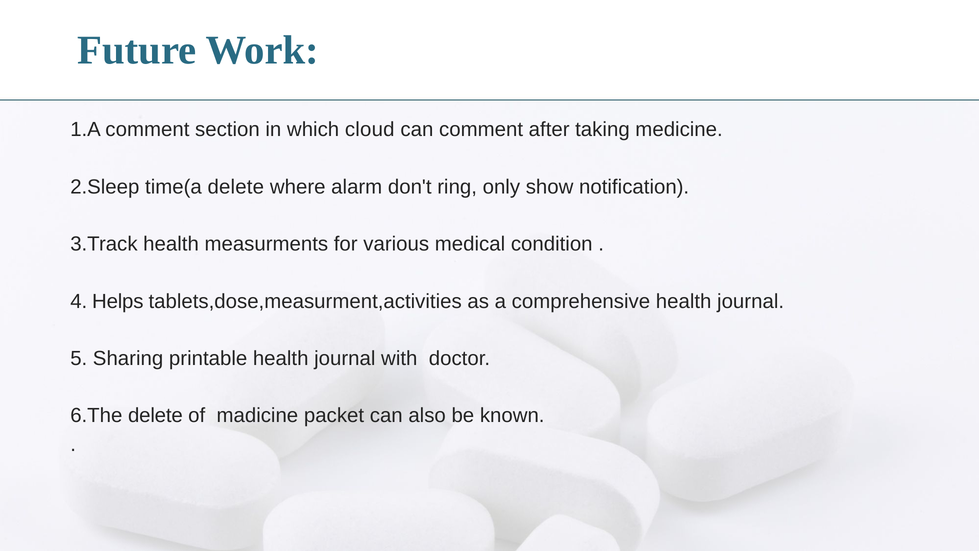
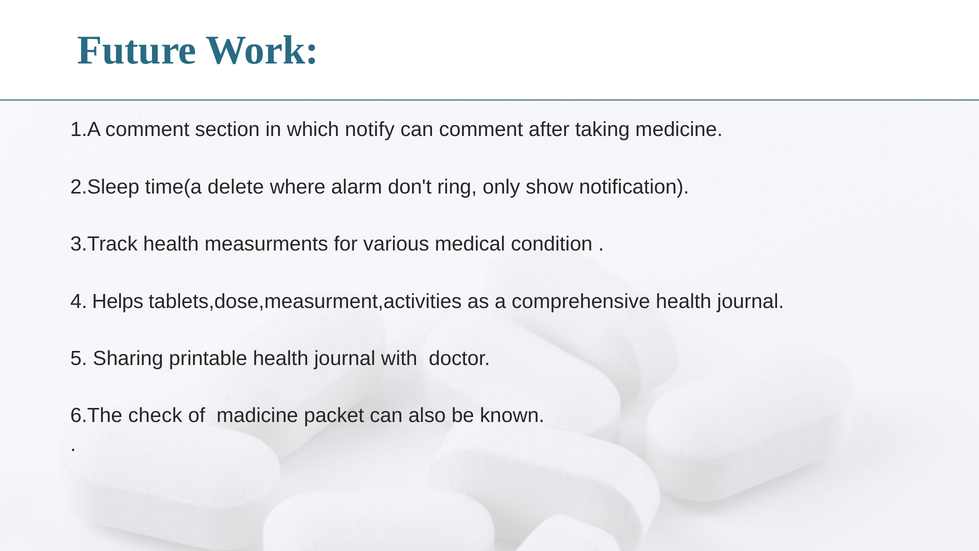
cloud: cloud -> notify (370, 130)
6.The delete: delete -> check (155, 416)
